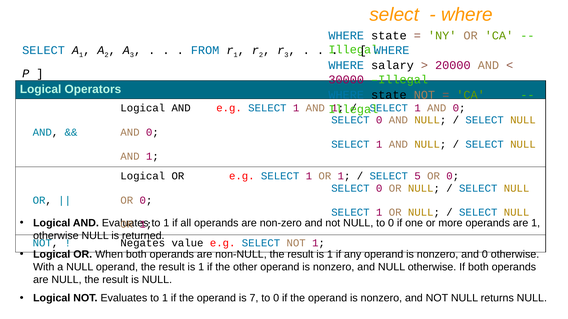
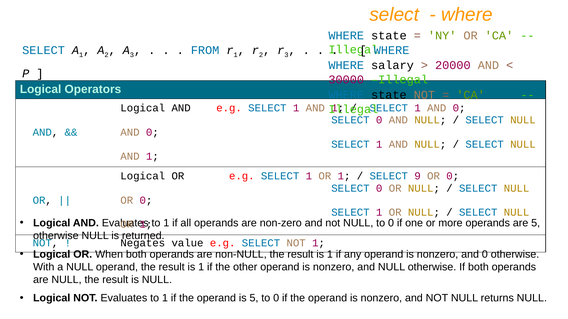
5: 5 -> 9 (418, 176)
are 1: 1 -> 5 (536, 223)
is 7: 7 -> 5 (254, 299)
